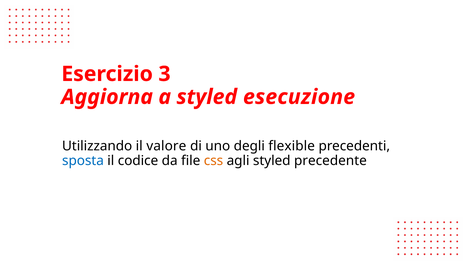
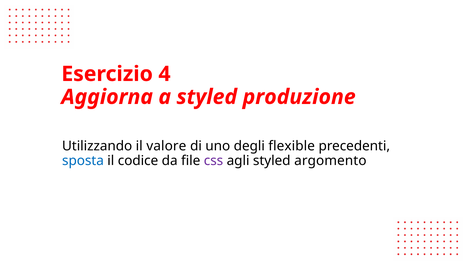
3: 3 -> 4 (164, 74)
esecuzione: esecuzione -> produzione (299, 97)
css colour: orange -> purple (213, 160)
precedente: precedente -> argomento (330, 160)
